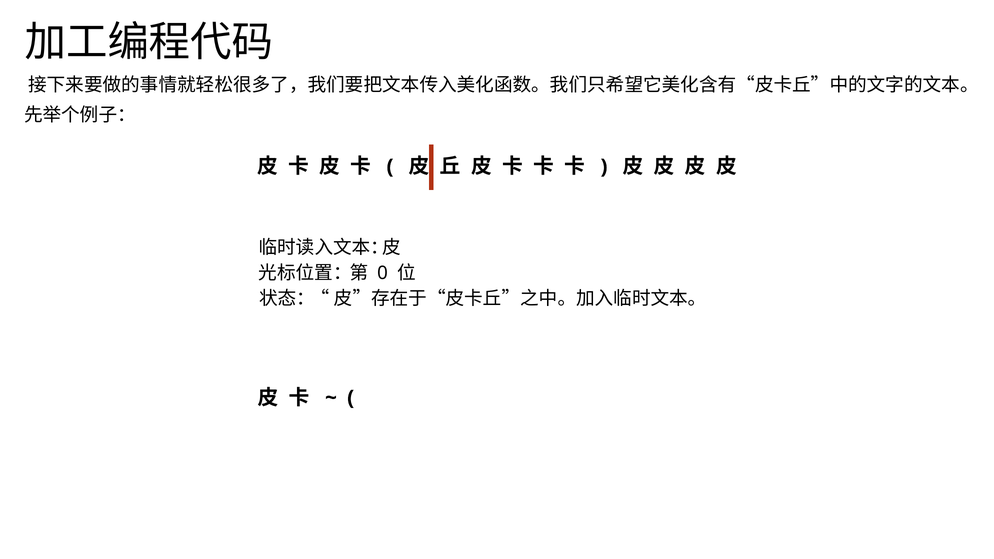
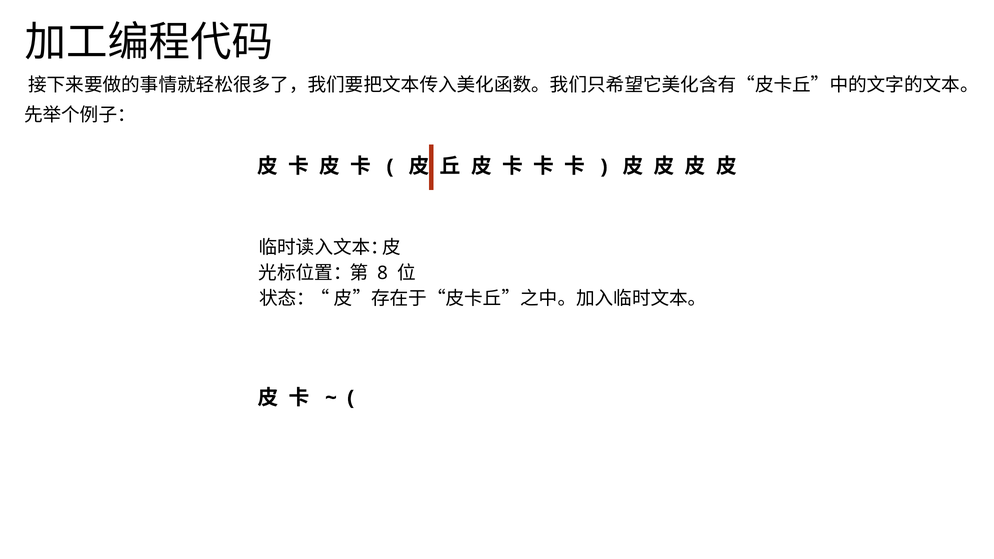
0: 0 -> 8 (383, 273)
